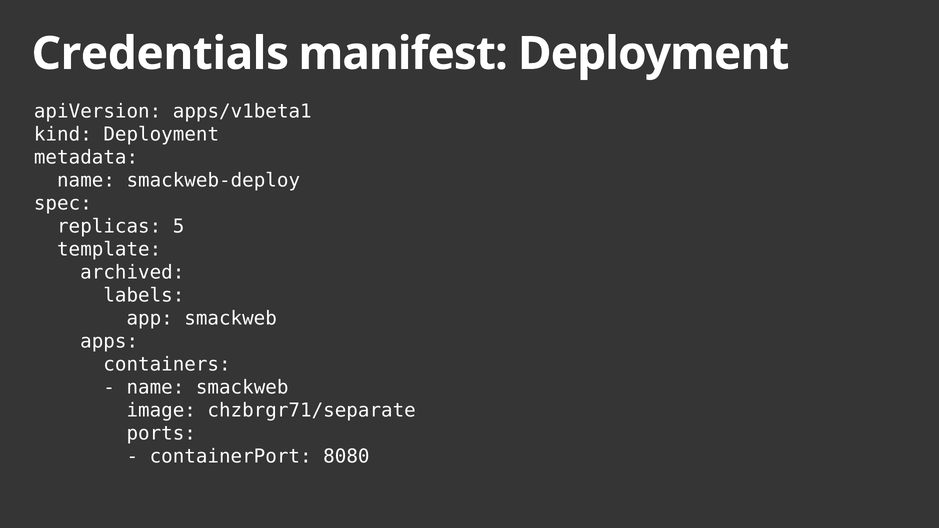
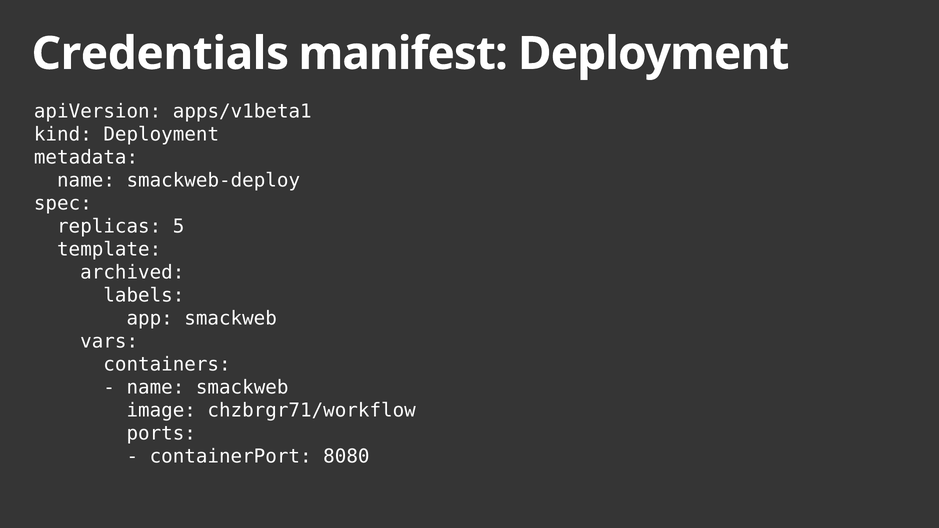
apps: apps -> vars (109, 342)
chzbrgr71/separate: chzbrgr71/separate -> chzbrgr71/workflow (312, 411)
